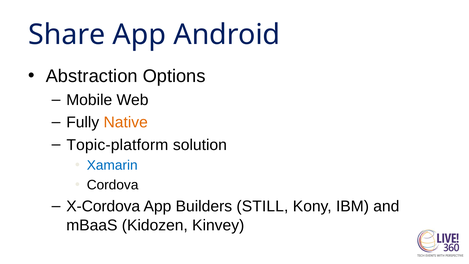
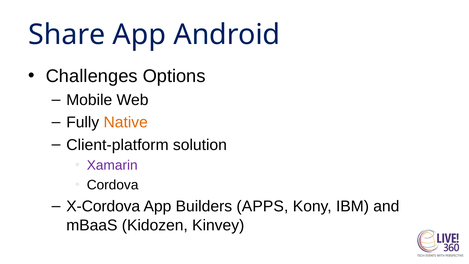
Abstraction: Abstraction -> Challenges (92, 76)
Topic-platform: Topic-platform -> Client-platform (117, 145)
Xamarin colour: blue -> purple (112, 165)
STILL: STILL -> APPS (262, 206)
